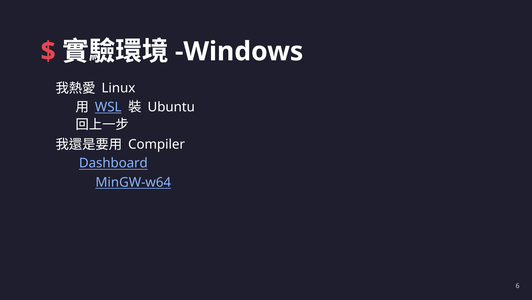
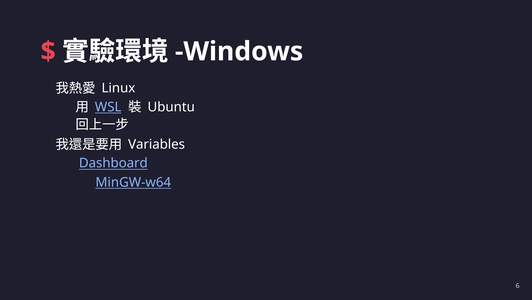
Compiler: Compiler -> Variables (157, 144)
